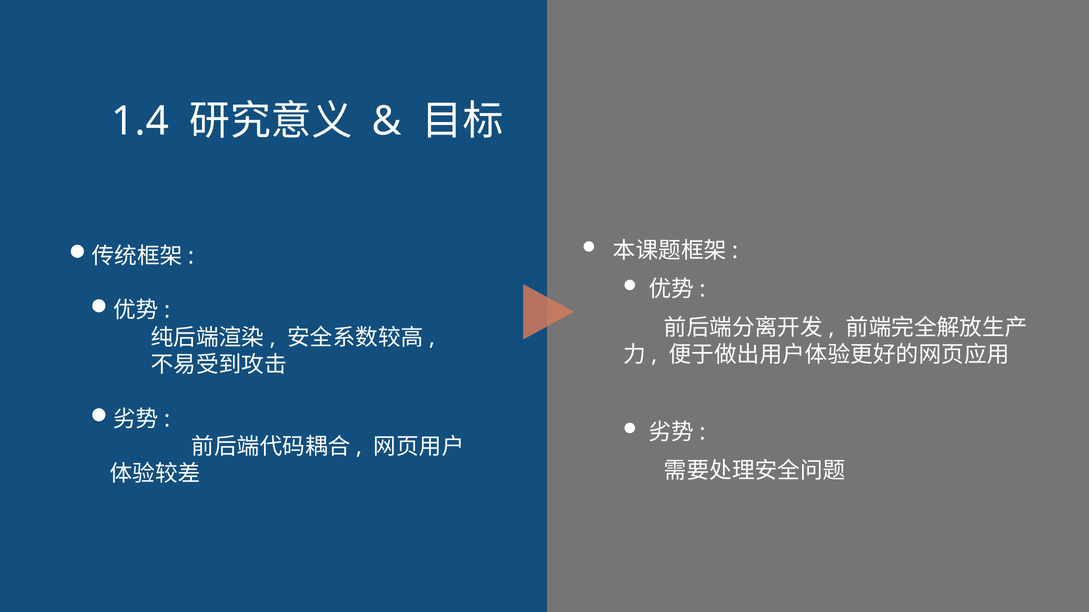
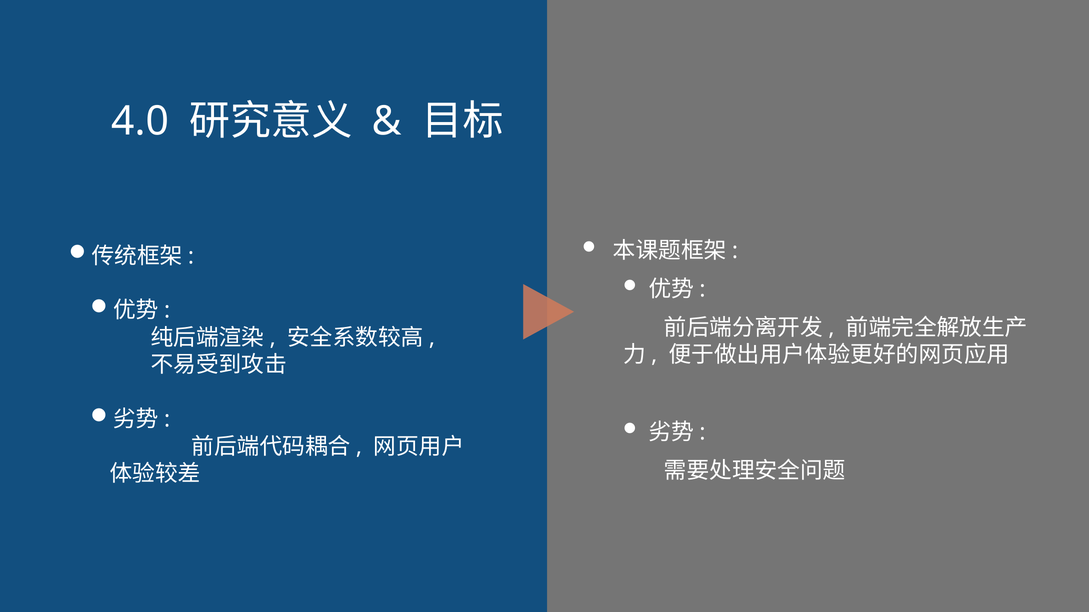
1.4: 1.4 -> 4.0 (140, 121)
